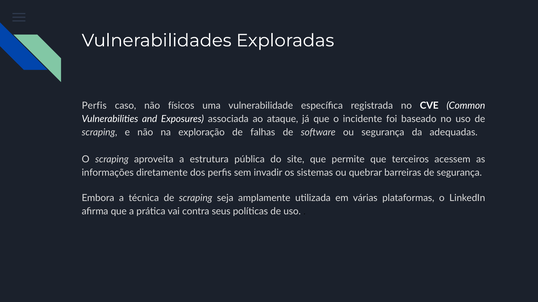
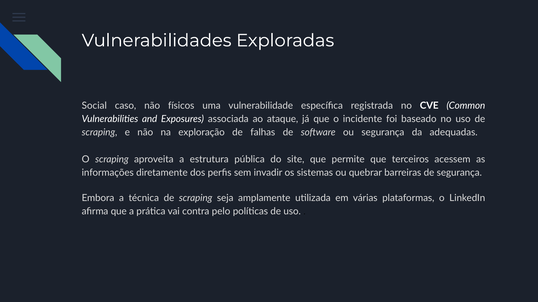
Perfis: Perfis -> Social (94, 106)
seus: seus -> pelo (221, 212)
